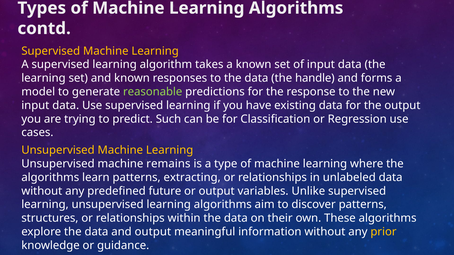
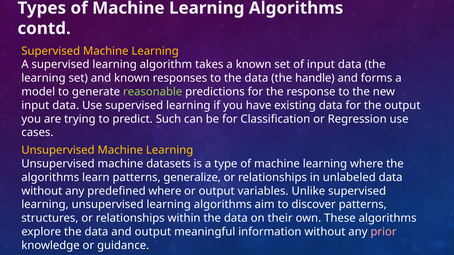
remains: remains -> datasets (169, 164)
extracting: extracting -> generalize (192, 178)
predefined future: future -> where (165, 191)
prior colour: yellow -> pink (384, 232)
